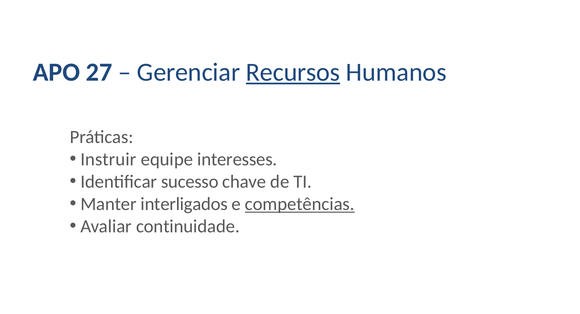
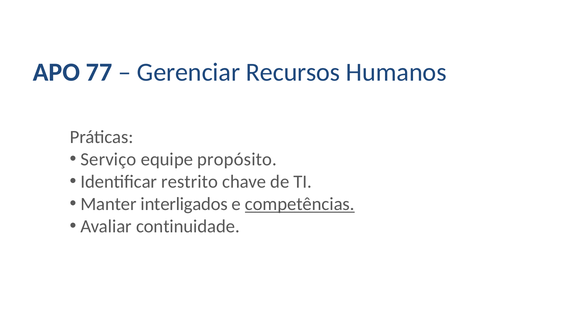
27: 27 -> 77 (99, 73)
Recursos underline: present -> none (293, 73)
Instruir: Instruir -> Serviço (108, 160)
interesses: interesses -> propósito (237, 160)
sucesso: sucesso -> restrito (190, 182)
